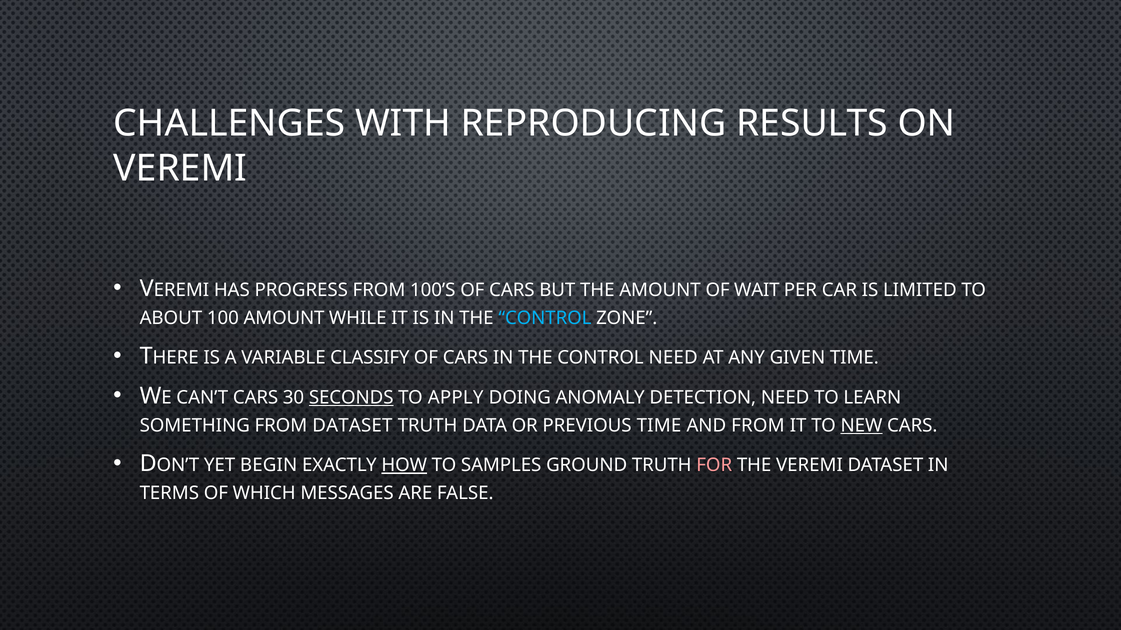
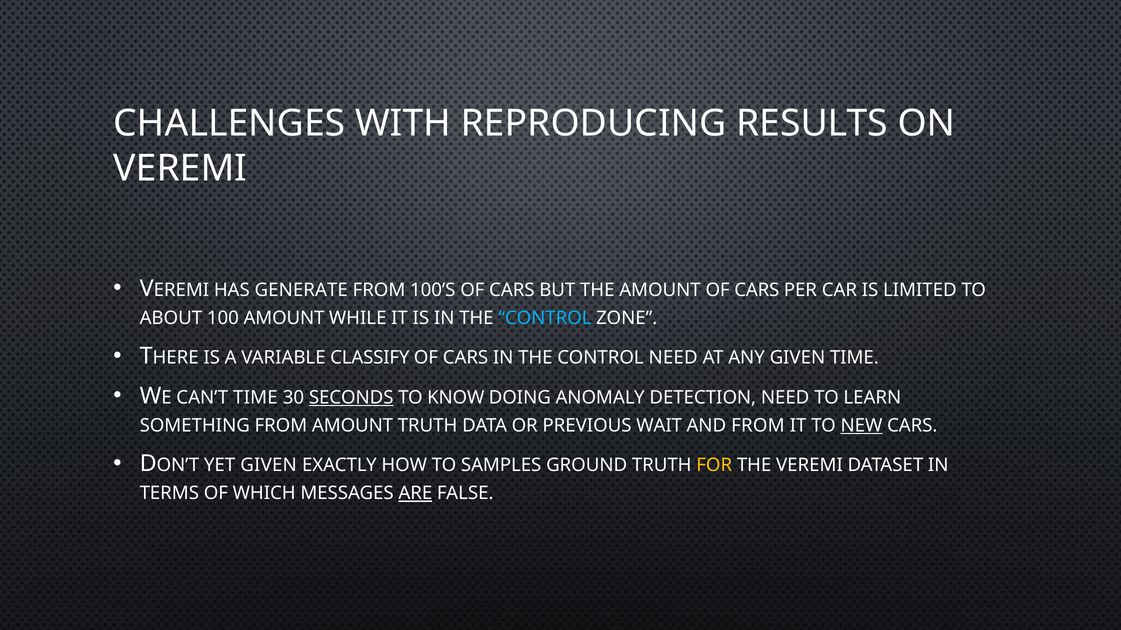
PROGRESS: PROGRESS -> GENERATE (301, 290)
AMOUNT OF WAIT: WAIT -> CARS (757, 290)
CAN’T CARS: CARS -> TIME (255, 398)
APPLY: APPLY -> KNOW (456, 398)
FROM DATASET: DATASET -> AMOUNT (353, 426)
PREVIOUS TIME: TIME -> WAIT (659, 426)
YET BEGIN: BEGIN -> GIVEN (269, 466)
HOW underline: present -> none (404, 466)
FOR colour: pink -> yellow (714, 466)
ARE underline: none -> present (415, 494)
